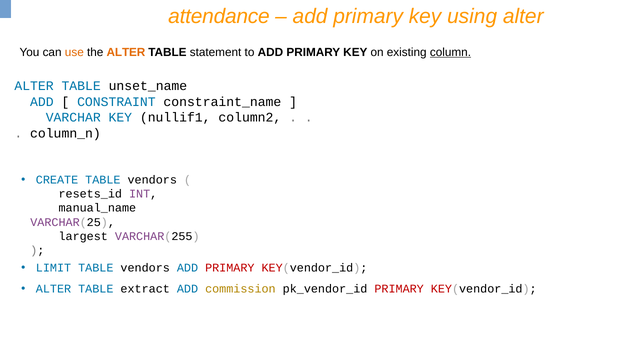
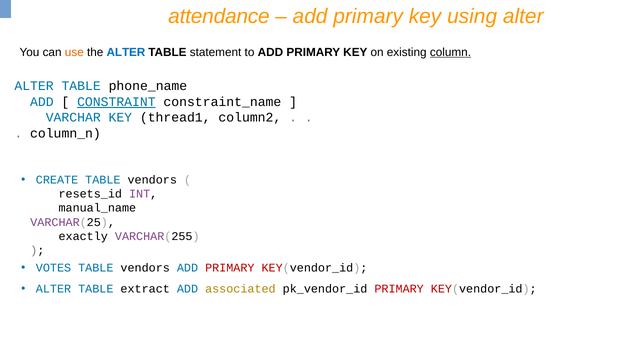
ALTER colour: orange -> blue (126, 52)
unset_name: unset_name -> phone_name (148, 86)
CONSTRAINT underline: none -> present (116, 102)
nullif1: nullif1 -> thread1 (175, 117)
largest: largest -> exactly (83, 236)
LIMIT: LIMIT -> VOTES (53, 268)
commission: commission -> associated (240, 289)
